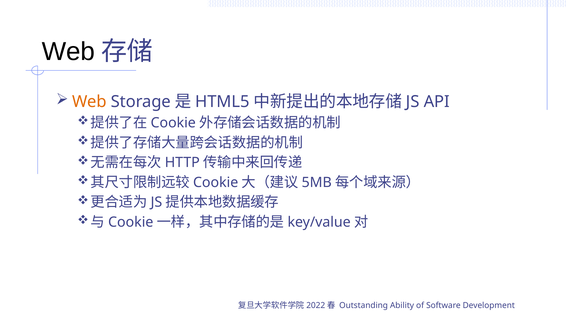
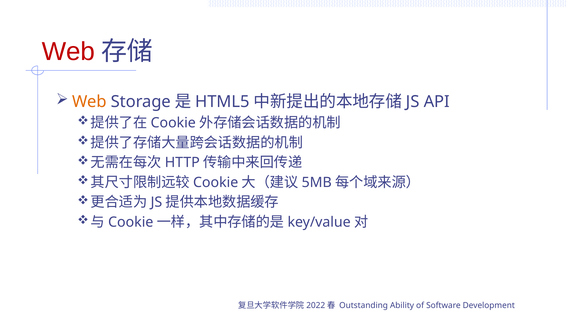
Web colour: black -> red (68, 51)
